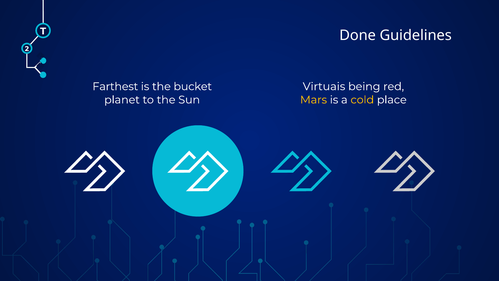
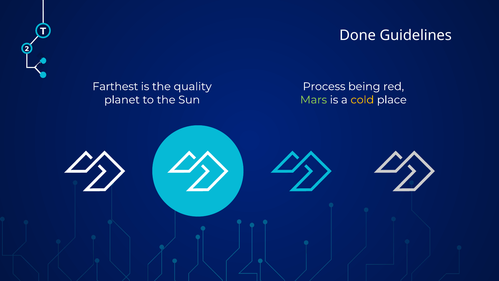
bucket: bucket -> quality (193, 86)
Virtuais: Virtuais -> Process (324, 86)
Mars colour: yellow -> light green (314, 100)
